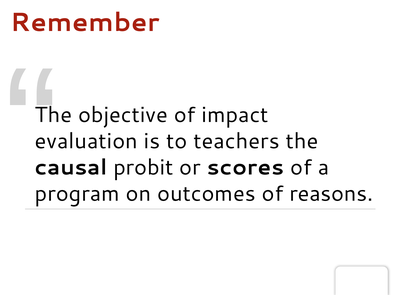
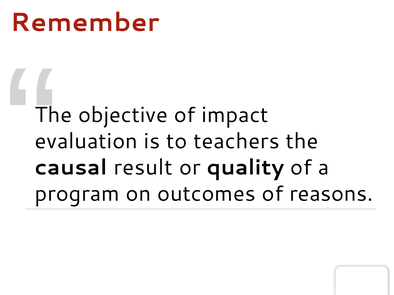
probit: probit -> result (143, 168)
scores: scores -> quality (245, 168)
